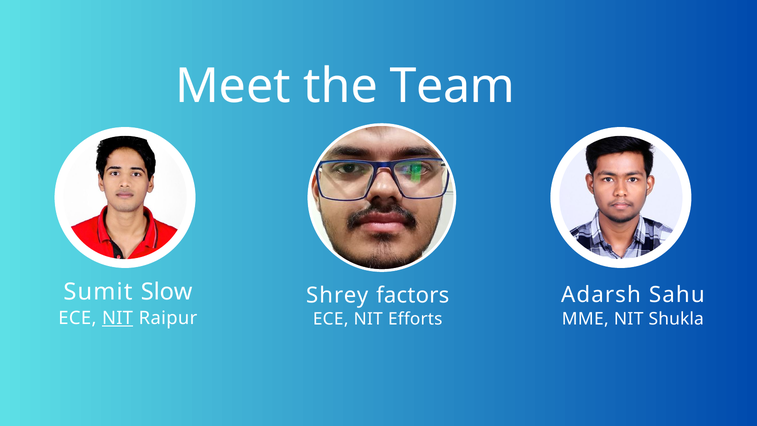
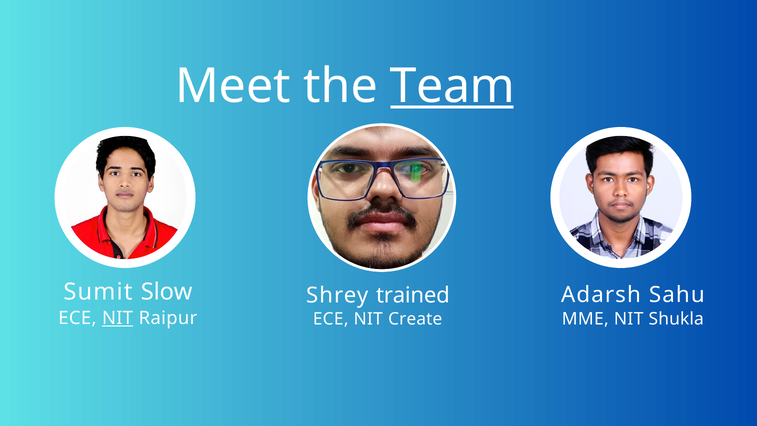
Team underline: none -> present (452, 86)
factors: factors -> trained (413, 295)
Efforts: Efforts -> Create (415, 319)
